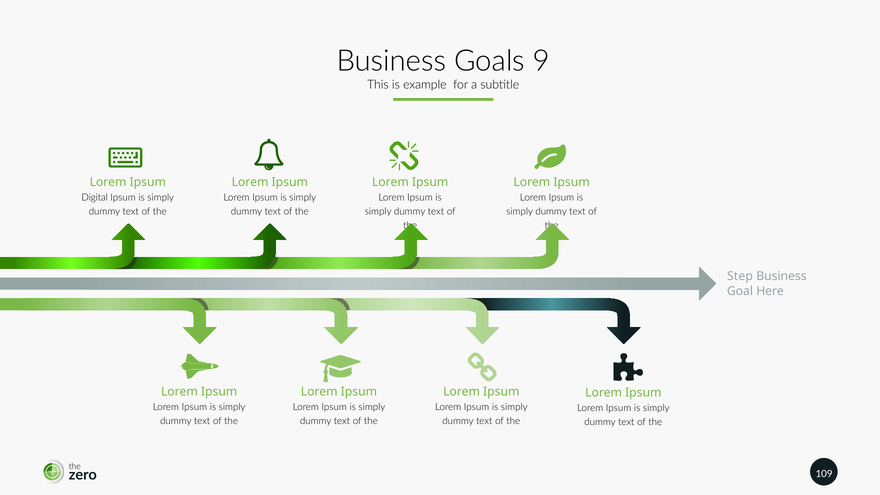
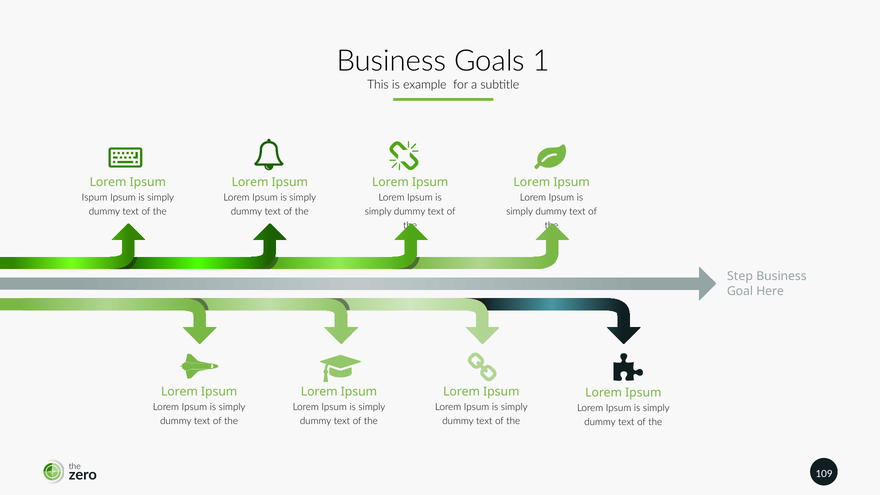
9: 9 -> 1 (541, 61)
Digital: Digital -> Ispum (95, 198)
